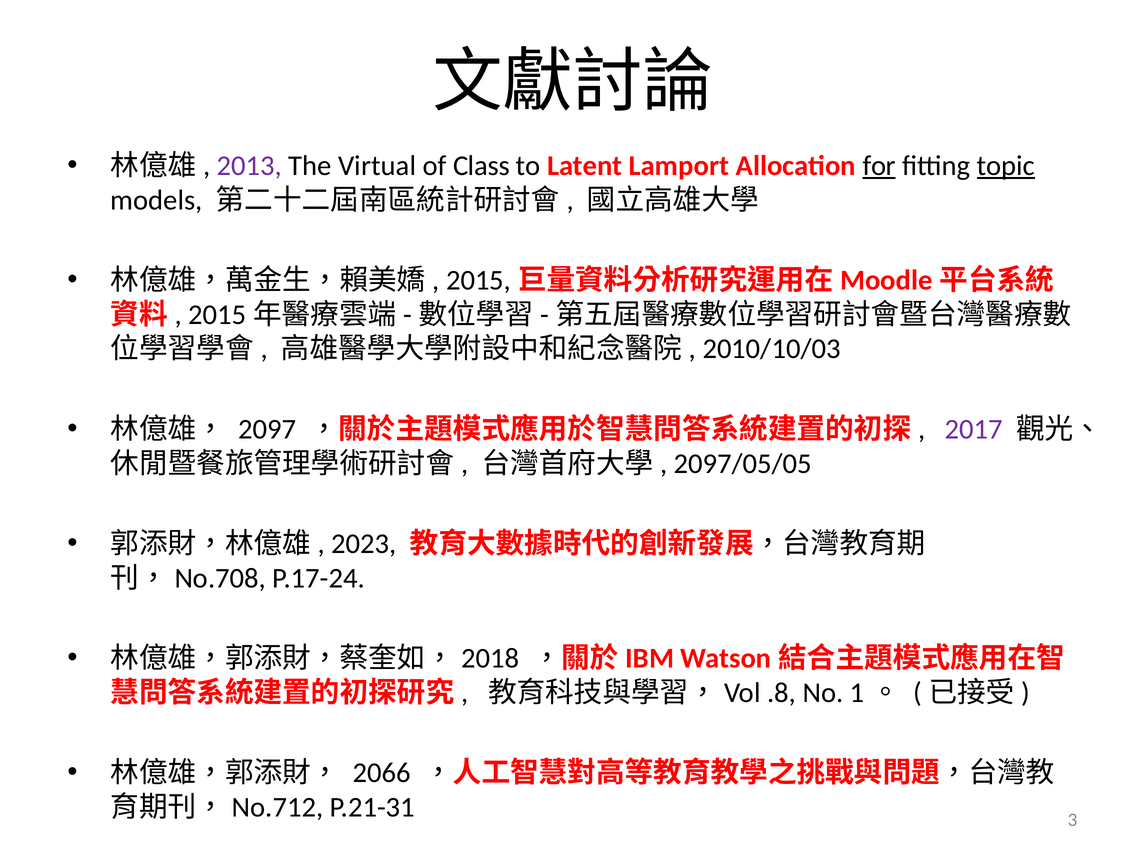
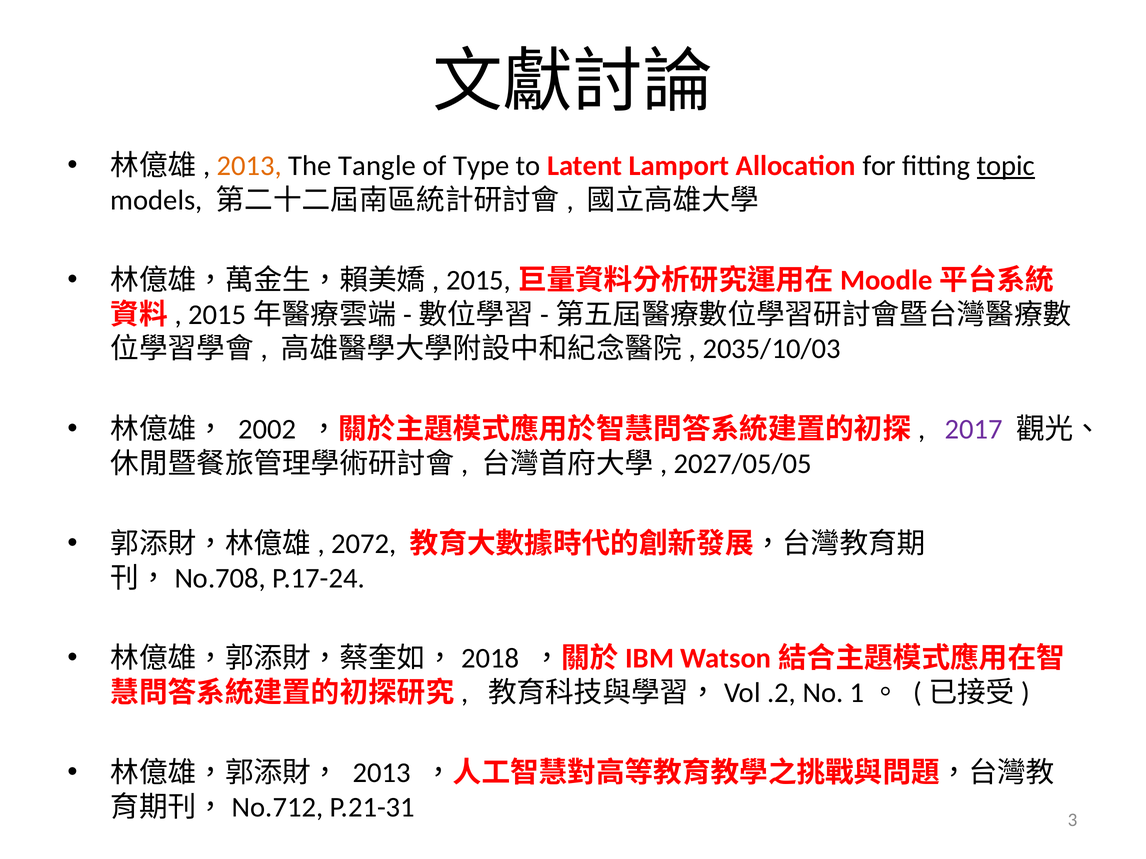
2013 colour: purple -> orange (249, 166)
Virtual: Virtual -> Tangle (377, 166)
Class: Class -> Type (481, 166)
for underline: present -> none (879, 166)
2010/10/03: 2010/10/03 -> 2035/10/03 (772, 349)
2097: 2097 -> 2002 (267, 429)
2097/05/05: 2097/05/05 -> 2027/05/05 (743, 464)
2023: 2023 -> 2072 (364, 544)
.8: .8 -> .2 (782, 693)
2066: 2066 -> 2013 (382, 773)
